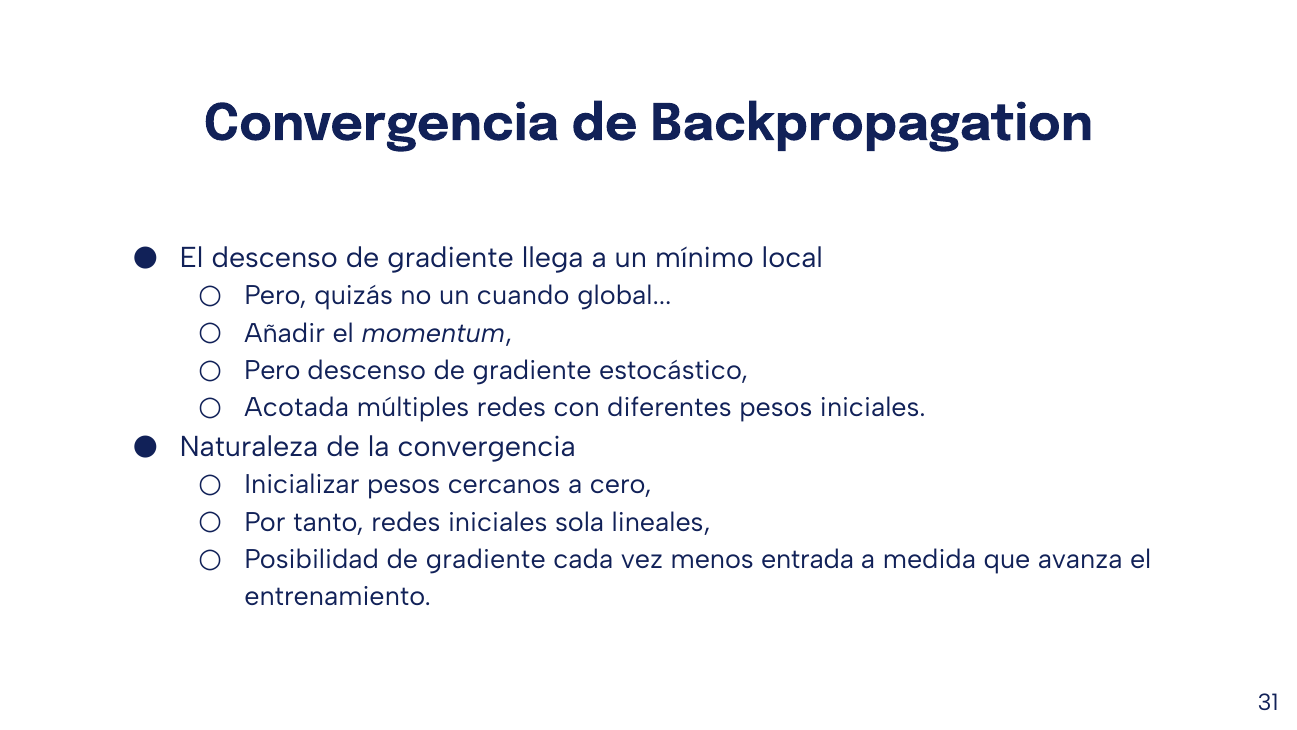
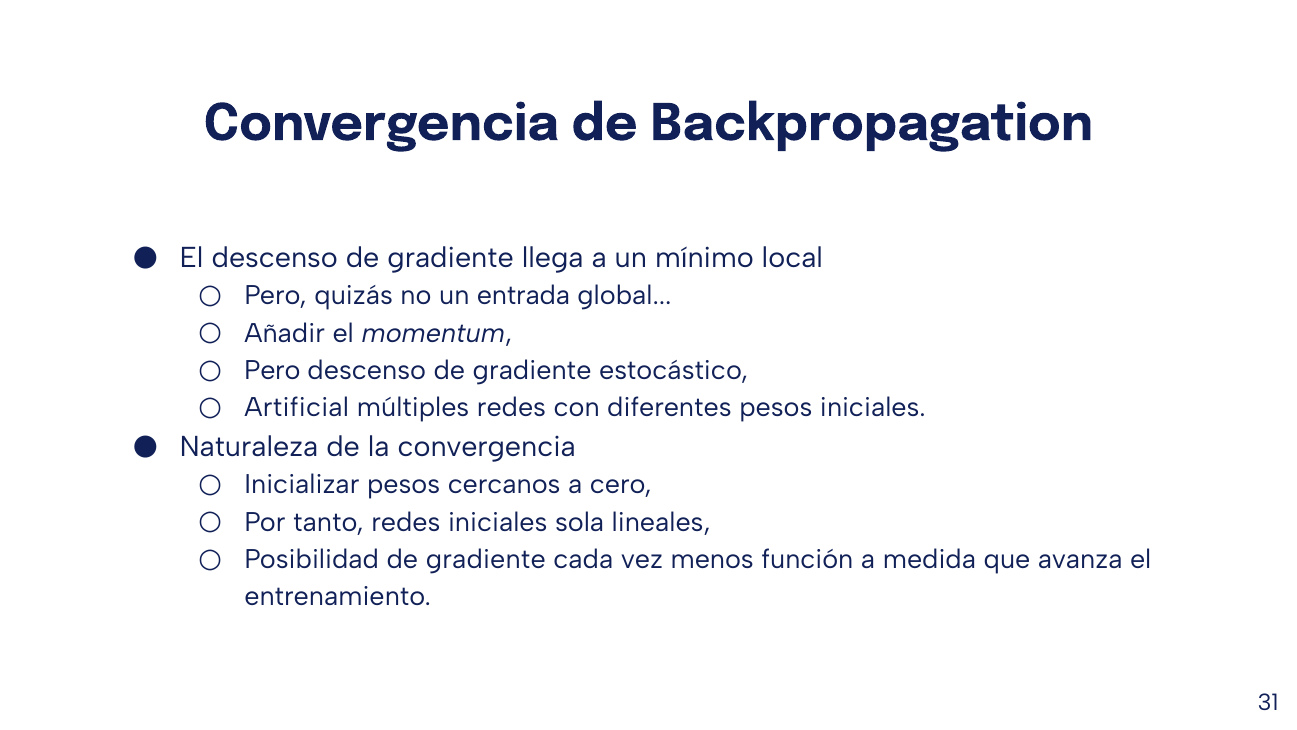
cuando: cuando -> entrada (524, 296)
Acotada: Acotada -> Artificial (297, 408)
entrada: entrada -> función (807, 559)
